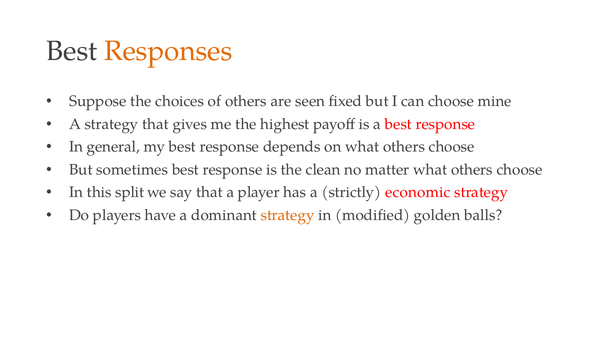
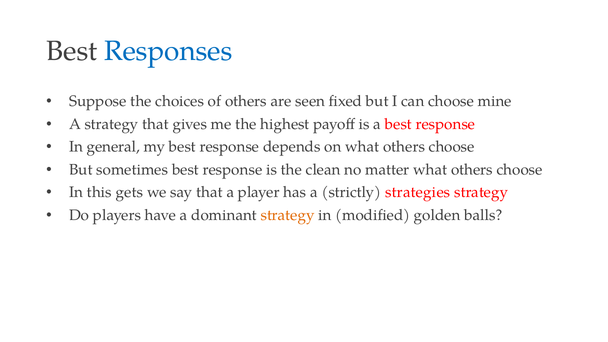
Responses colour: orange -> blue (168, 51)
split: split -> gets (129, 192)
economic: economic -> strategies (418, 192)
